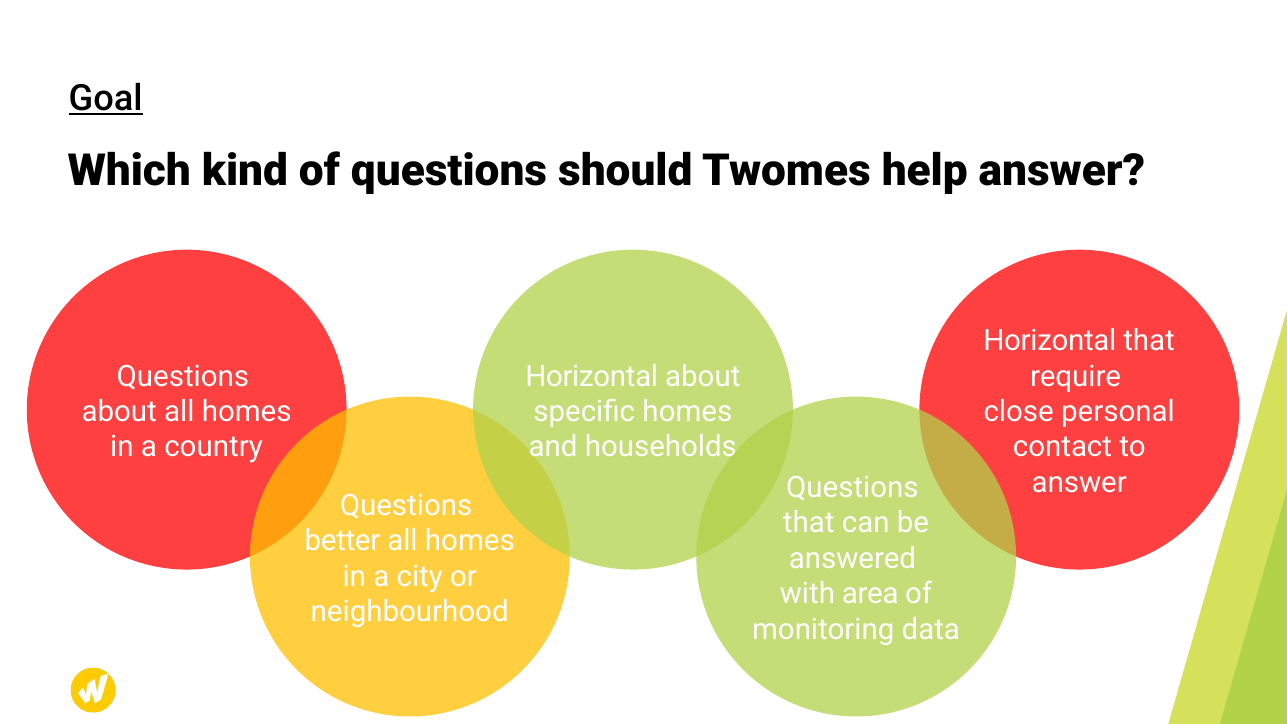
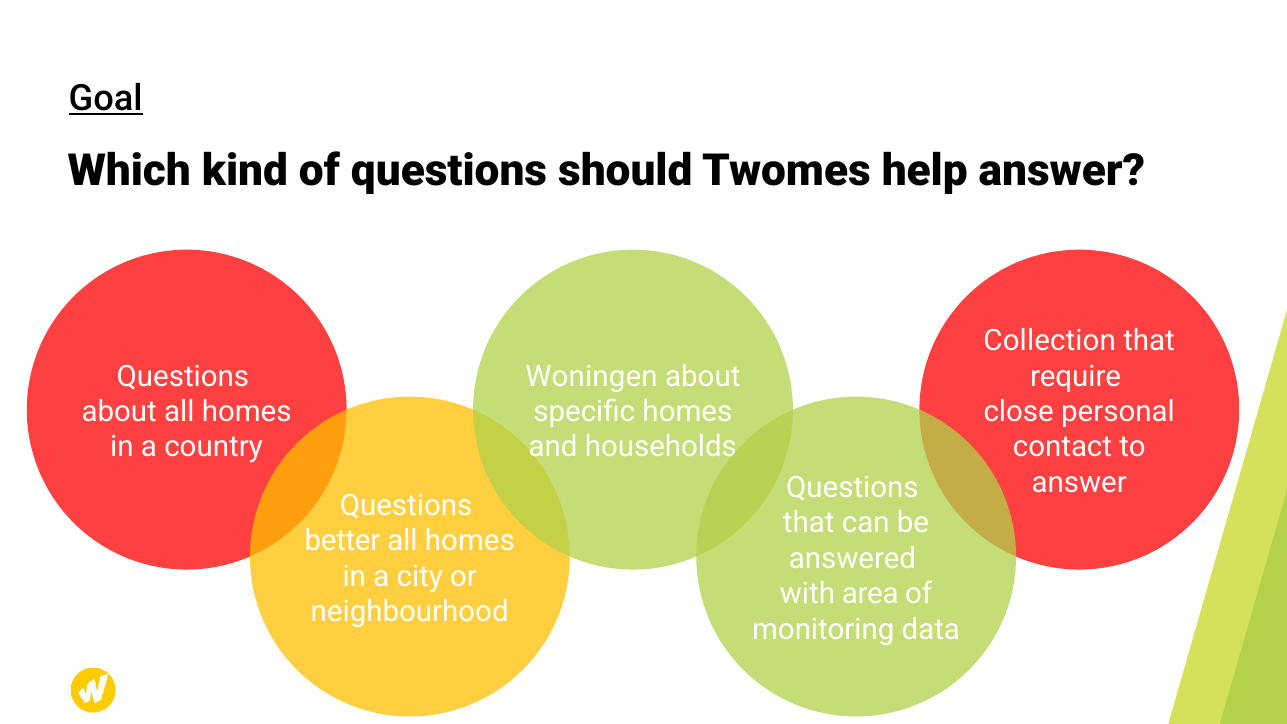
Horizontal: Horizontal -> Collection (1050, 341)
Horizontal: Horizontal -> Woningen (591, 376)
